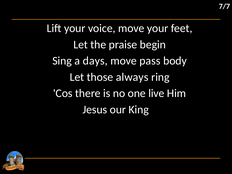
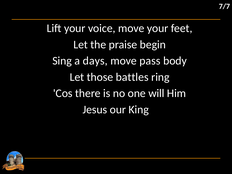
always: always -> battles (132, 77)
live: live -> will (156, 93)
